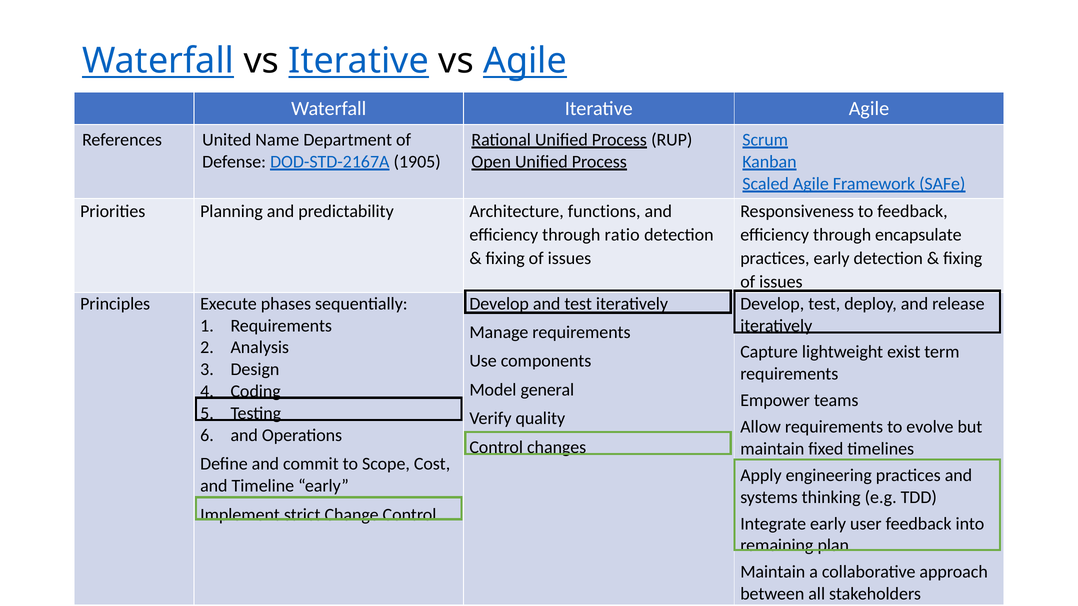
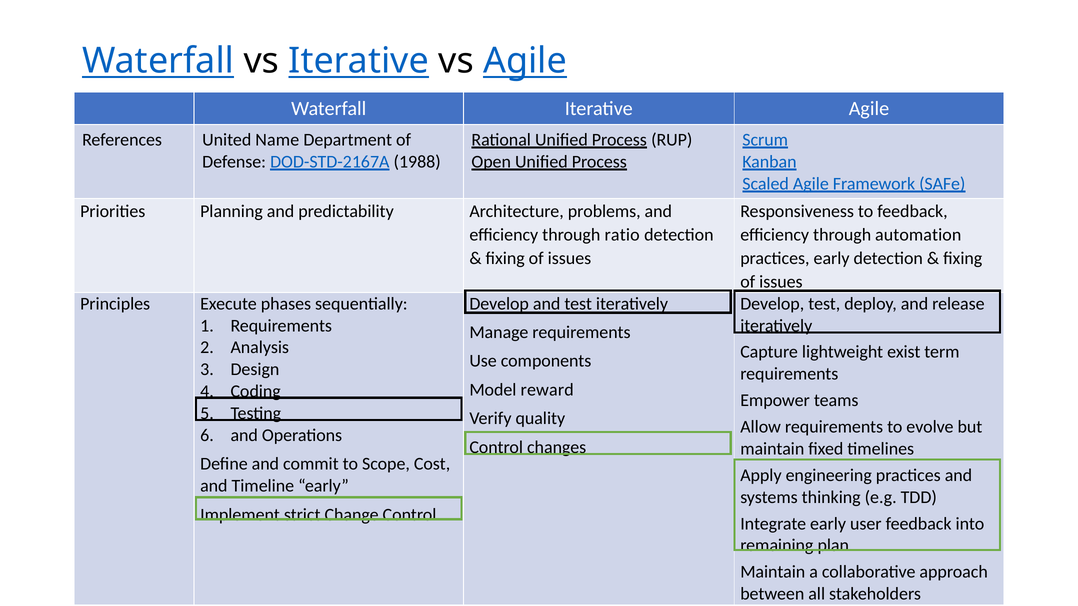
1905: 1905 -> 1988 (417, 162)
functions: functions -> problems (604, 211)
encapsulate: encapsulate -> automation (918, 235)
general: general -> reward (547, 390)
